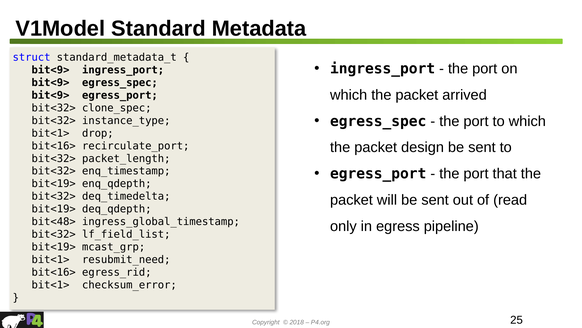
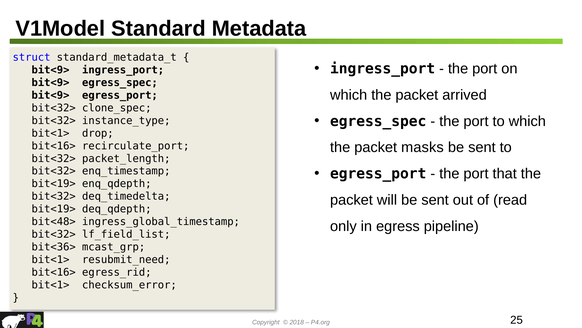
design: design -> masks (422, 147)
bit<19>: bit<19> -> bit<36> (54, 247)
